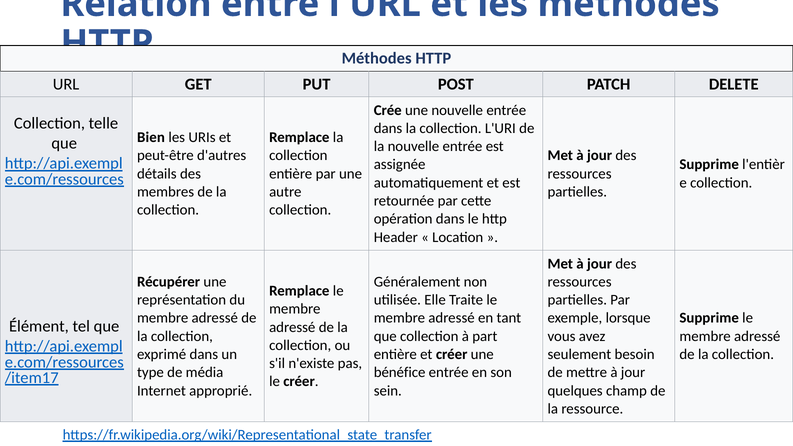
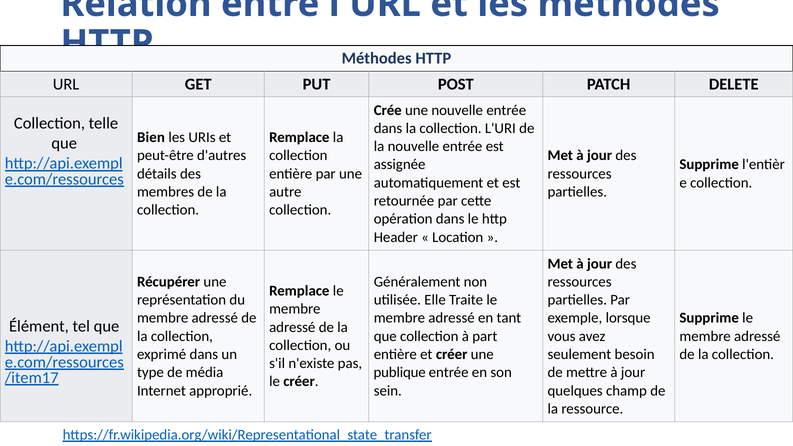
bénéfice: bénéfice -> publique (400, 373)
